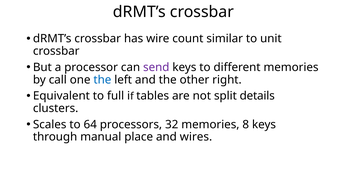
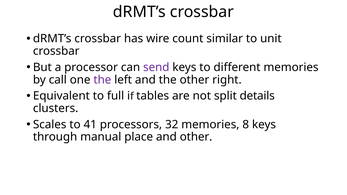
the colour: blue -> purple (102, 80)
64: 64 -> 41 (90, 125)
and wires: wires -> other (196, 137)
